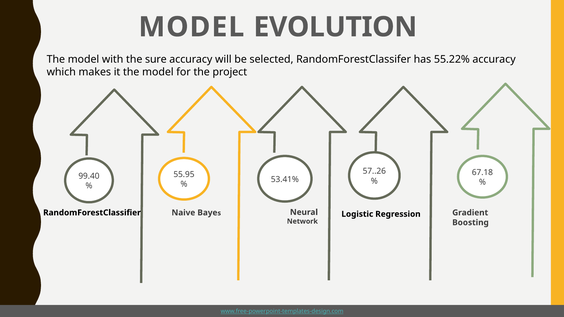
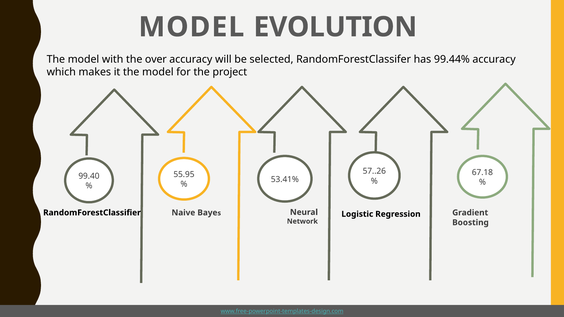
sure: sure -> over (156, 59)
55.22%: 55.22% -> 99.44% (452, 59)
